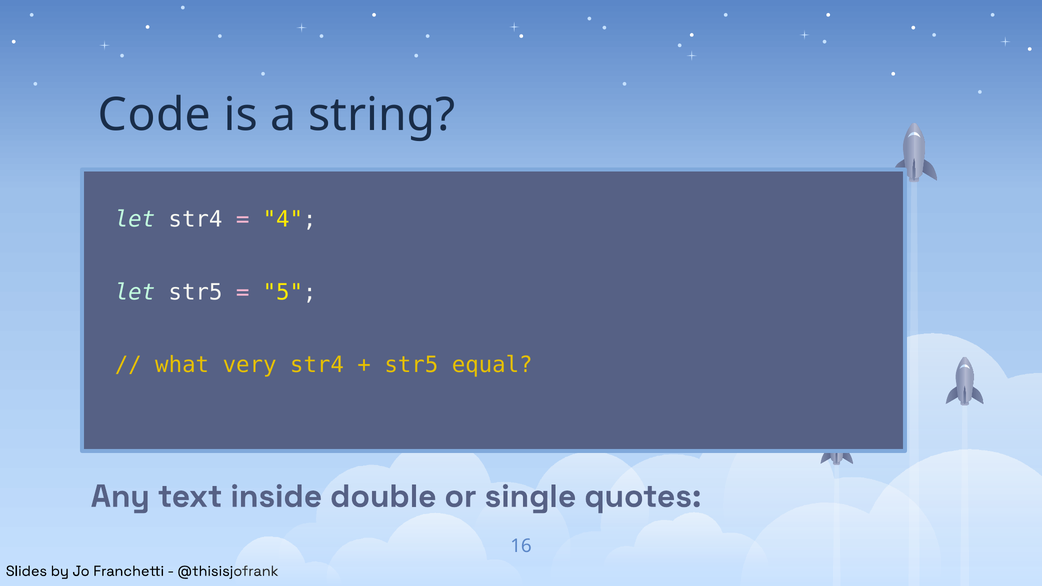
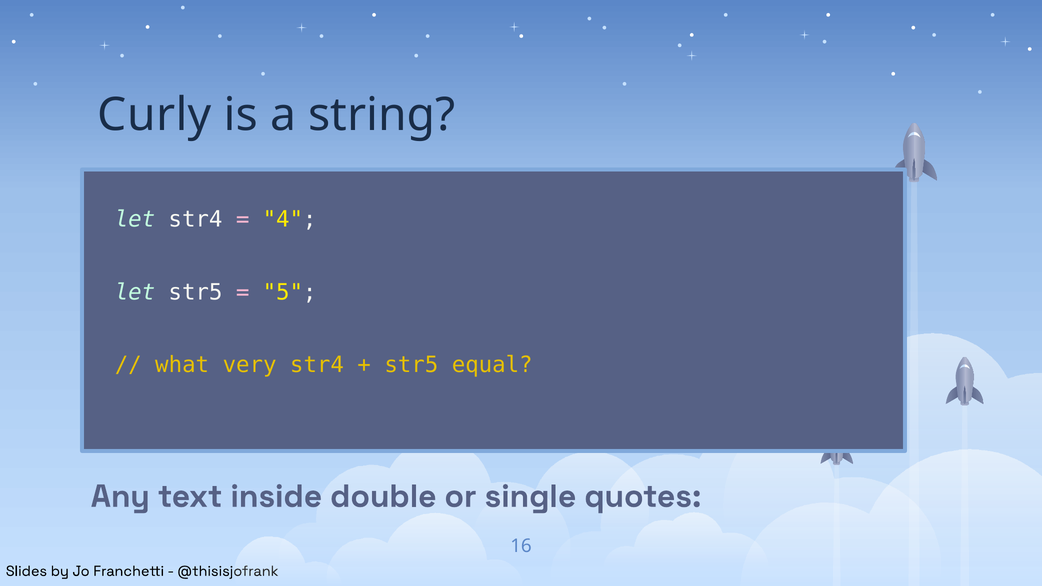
Code: Code -> Curly (155, 115)
